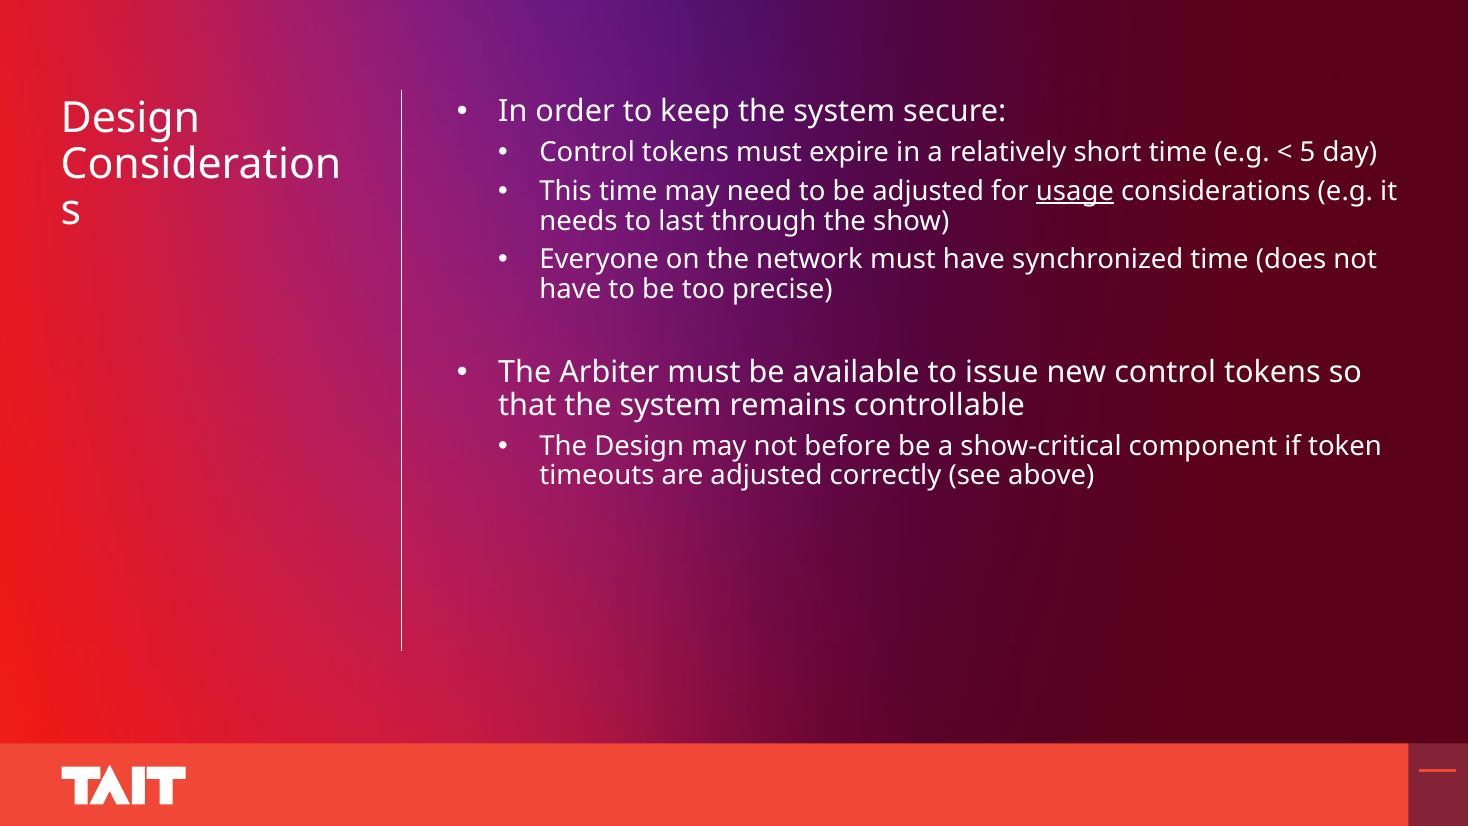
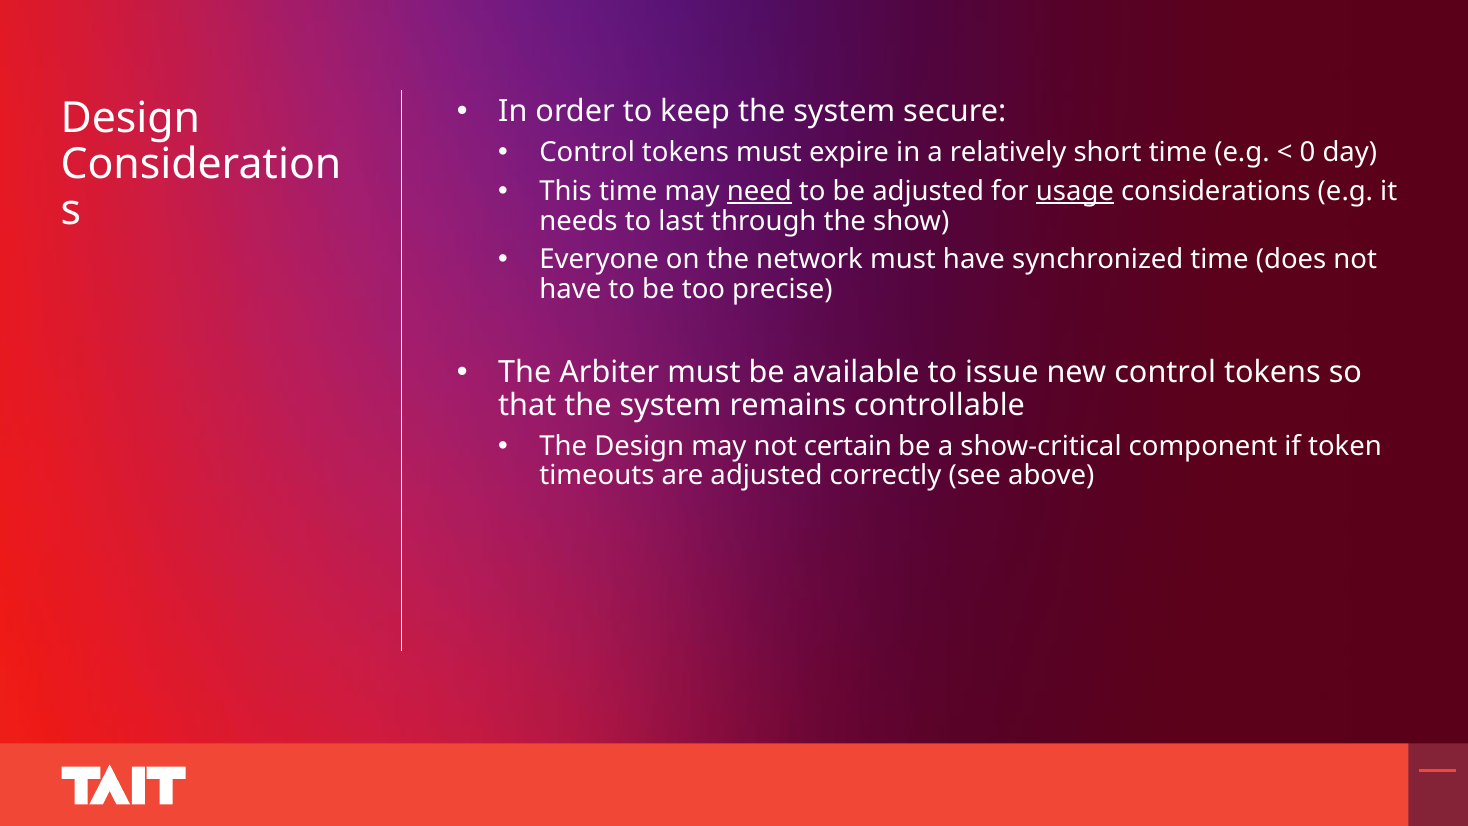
5: 5 -> 0 (1308, 152)
need underline: none -> present (759, 191)
before: before -> certain (848, 446)
